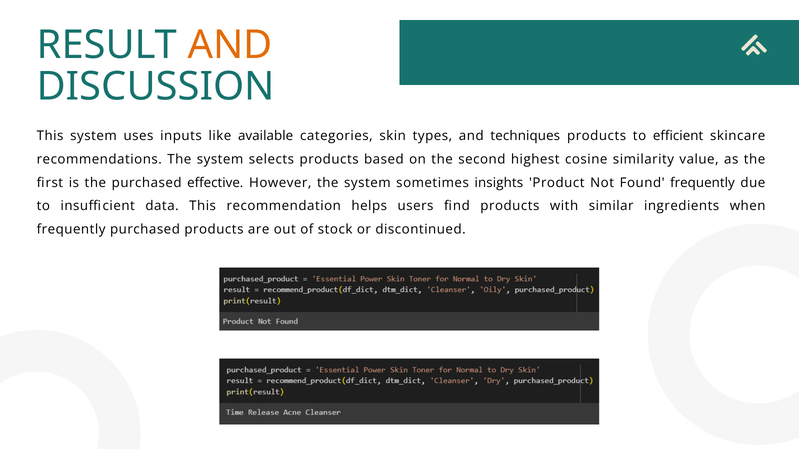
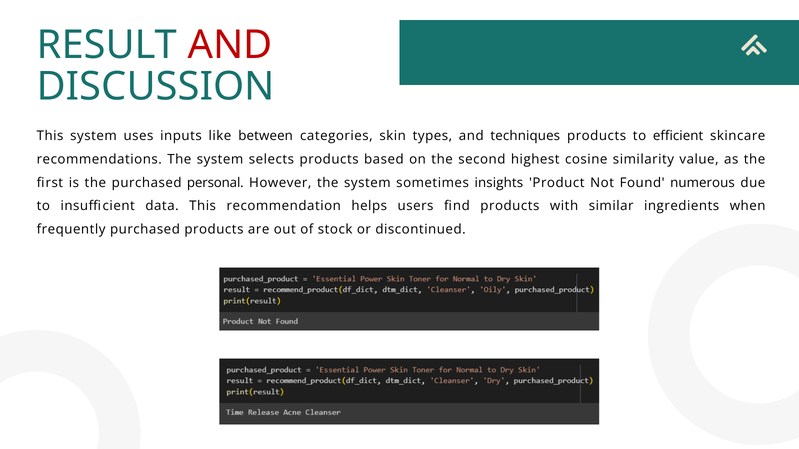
AND colour: orange -> red (230, 45)
available: available -> between (266, 136)
effective: effective -> personal (215, 183)
Found frequently: frequently -> numerous (702, 183)
